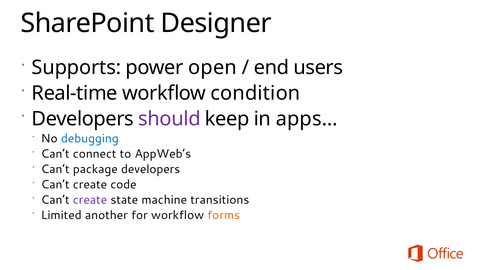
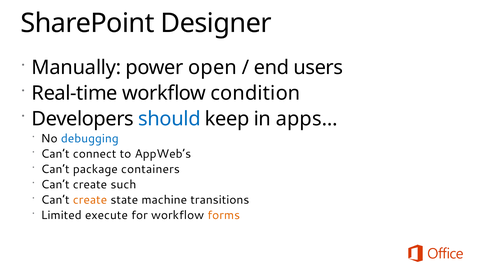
Supports: Supports -> Manually (76, 68)
should colour: purple -> blue (169, 119)
package developers: developers -> containers (150, 169)
code: code -> such (123, 185)
create colour: purple -> orange (90, 200)
another: another -> execute (106, 215)
